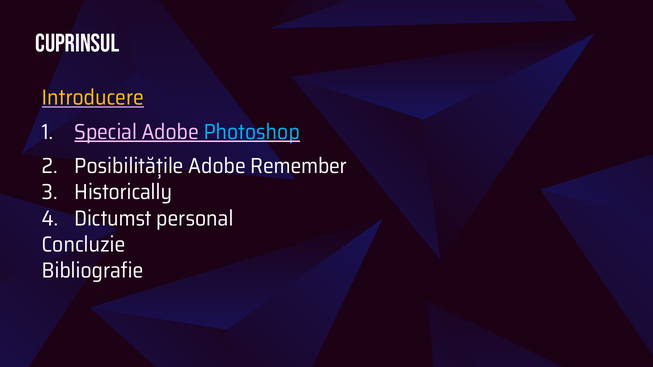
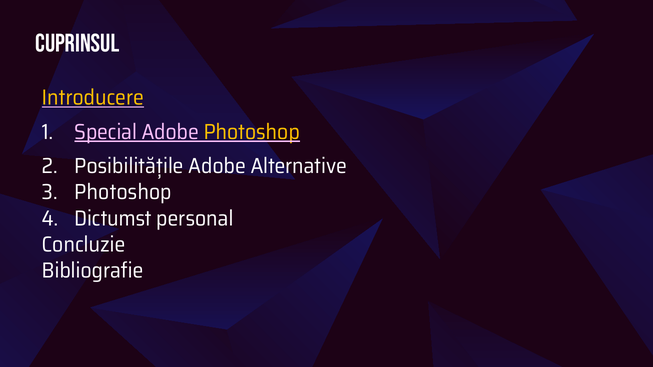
Photoshop colour: light blue -> yellow (252, 132)
Remember: Remember -> Alternative (299, 166)
Historically: Historically -> Photoshop (123, 192)
